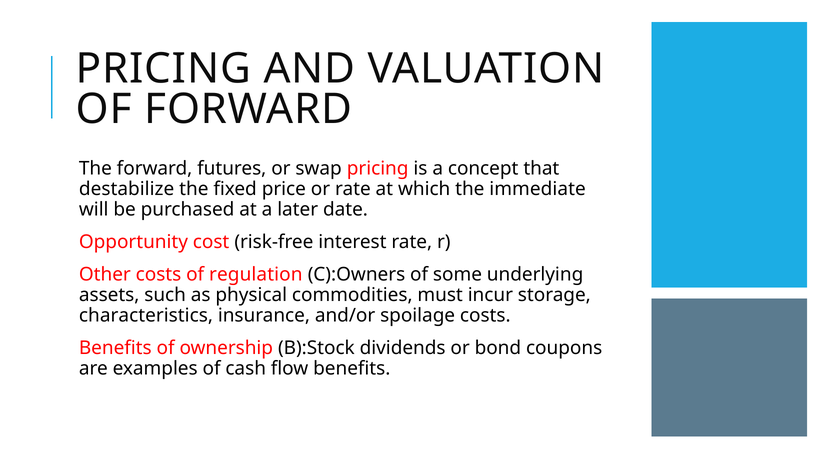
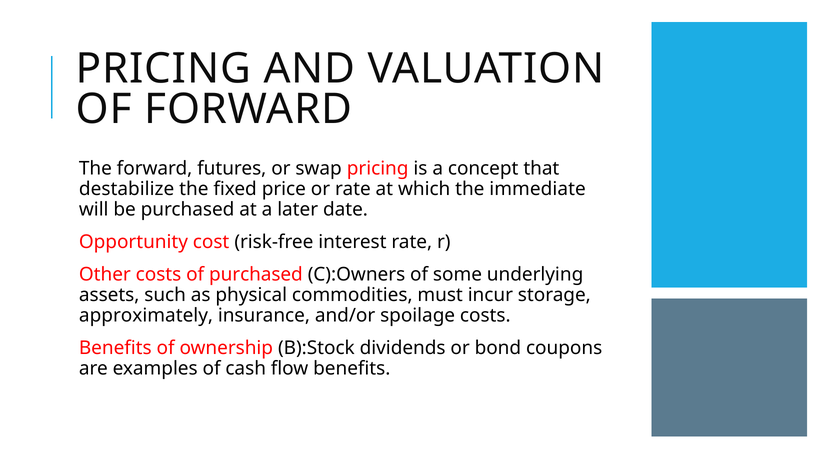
of regulation: regulation -> purchased (256, 275)
characteristics: characteristics -> approximately (146, 316)
